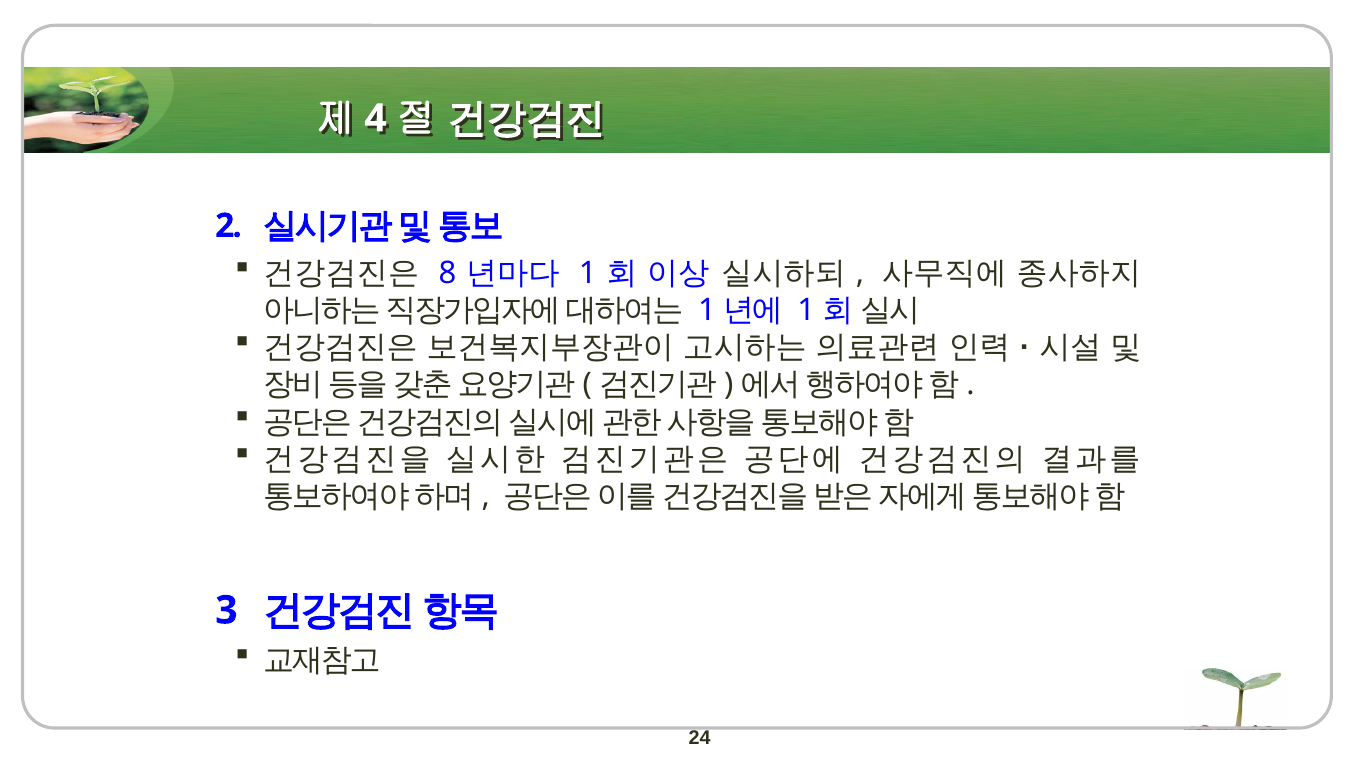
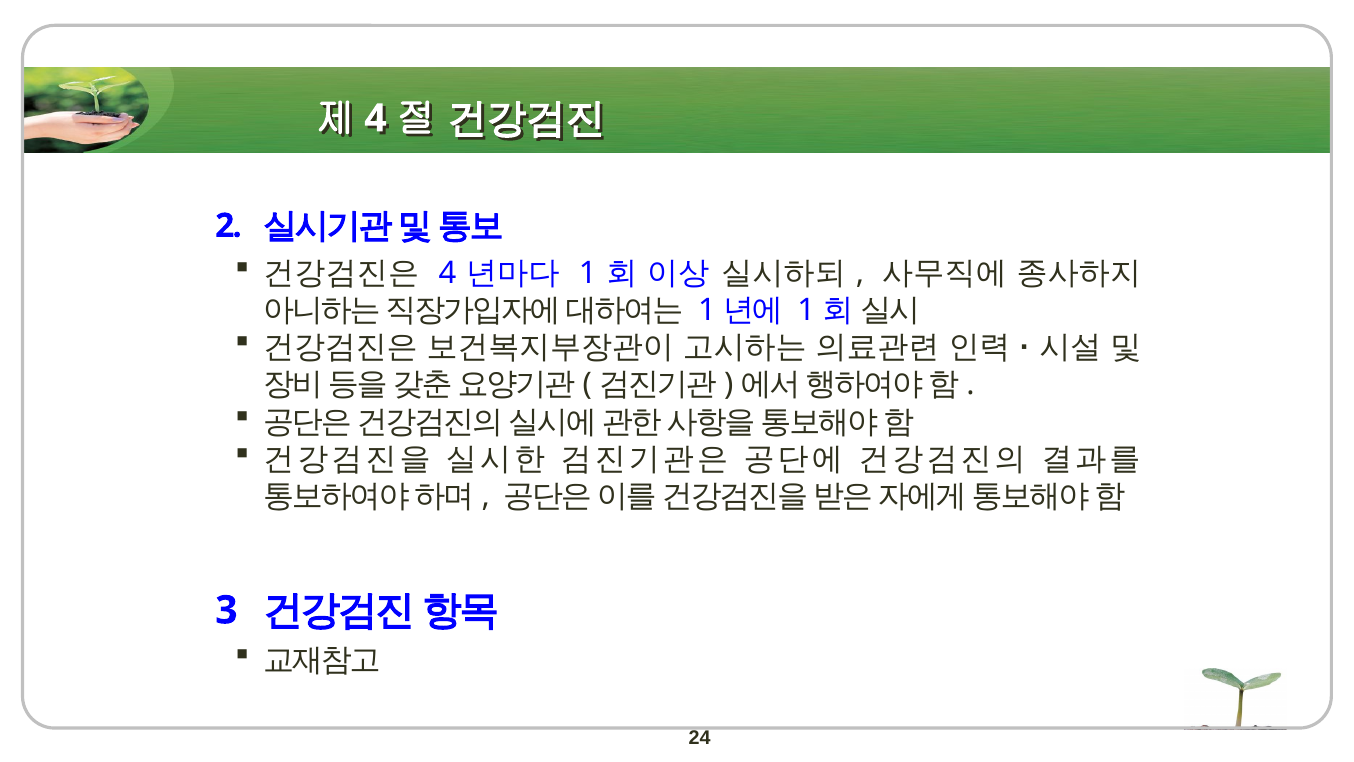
8: 8 -> 4 (447, 273)
